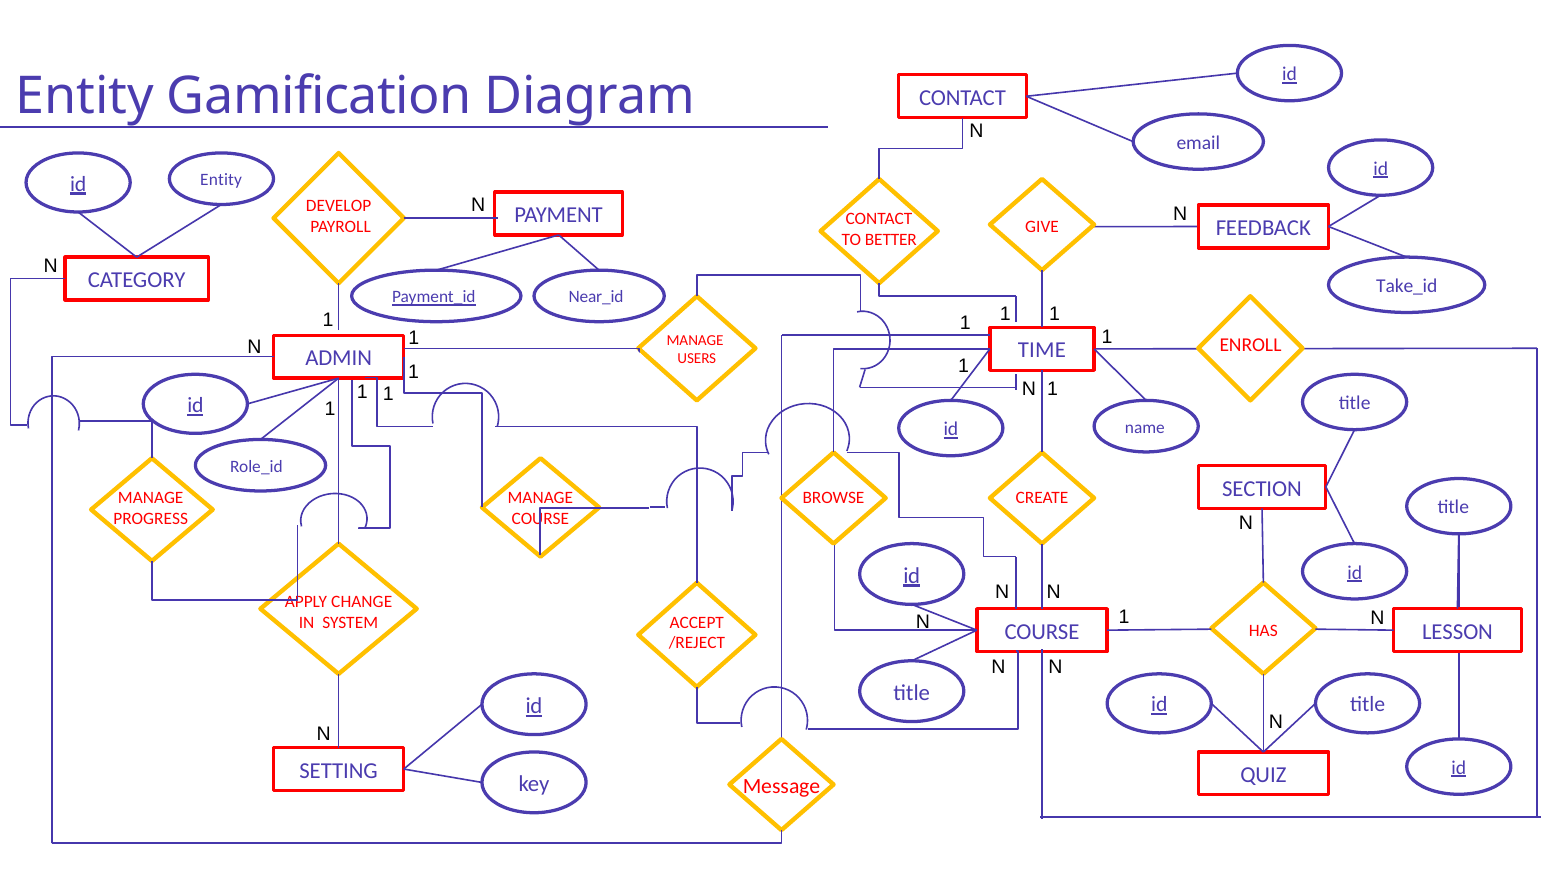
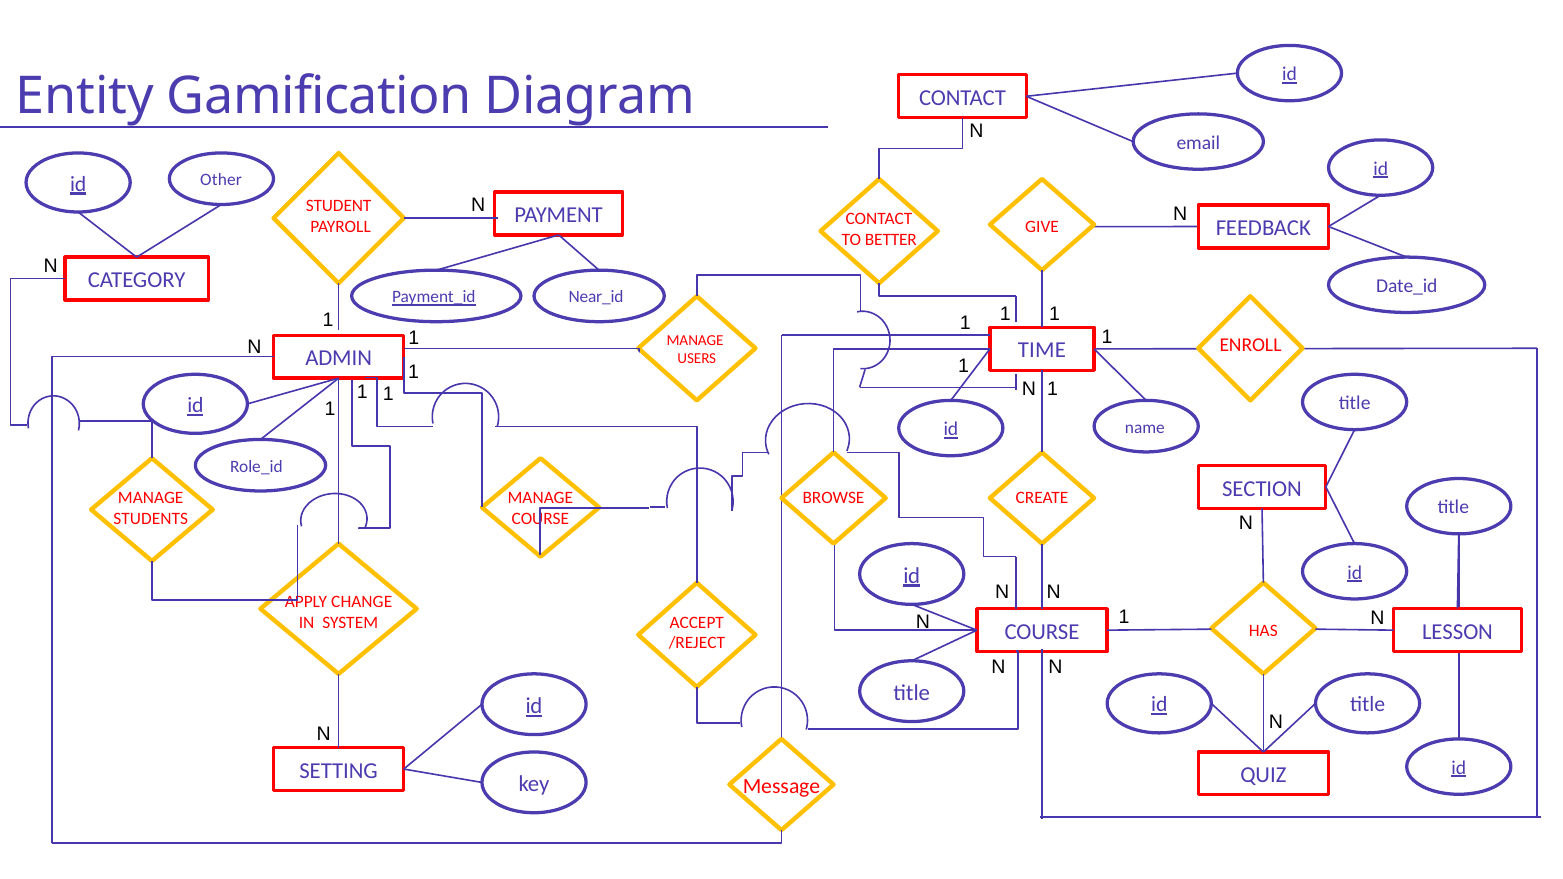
Entity: Entity -> Other (221, 180)
DEVELOP: DEVELOP -> STUDENT (339, 206)
Take_id: Take_id -> Date_id (1407, 286)
PROGRESS: PROGRESS -> STUDENTS (151, 519)
